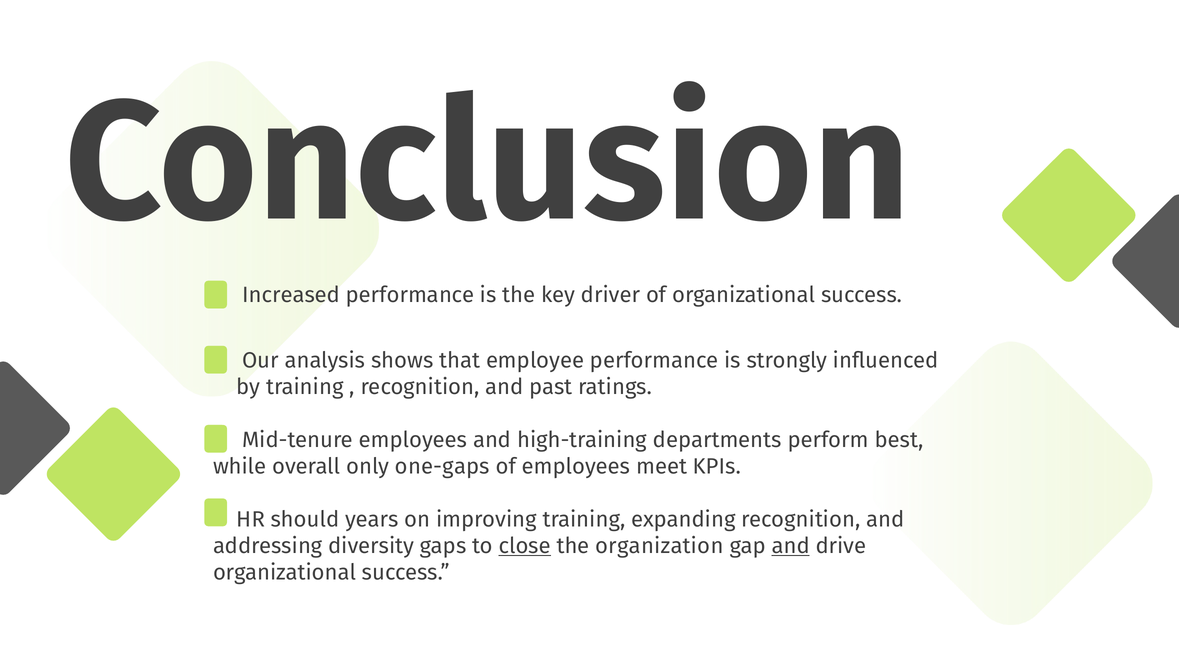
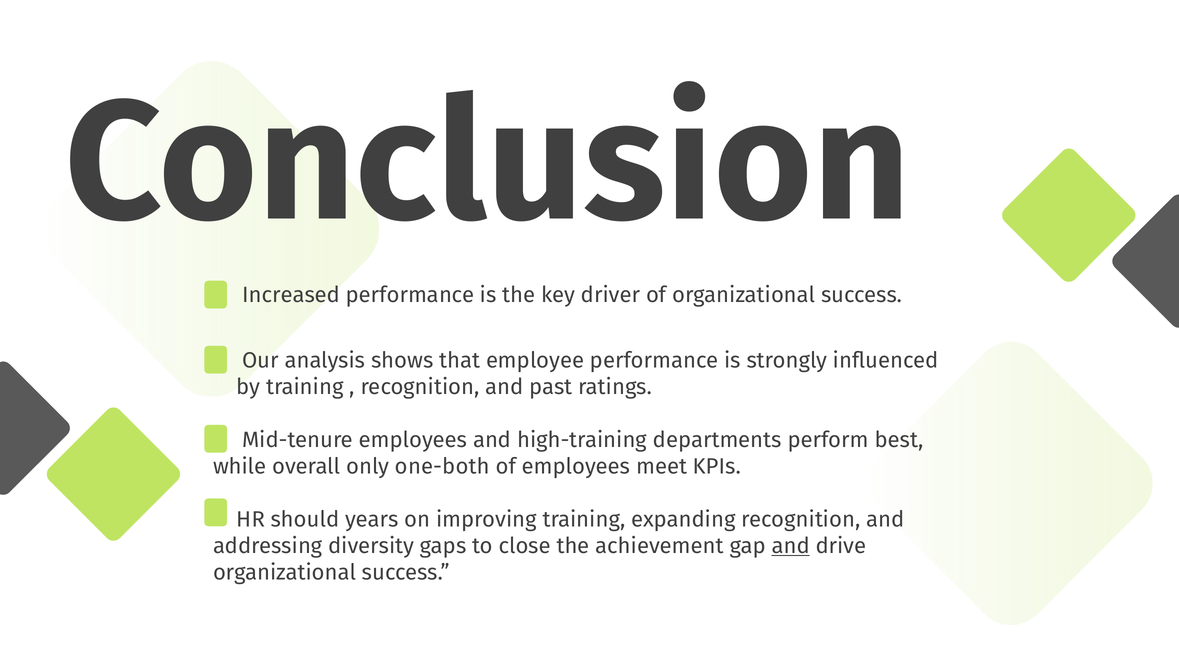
one-gaps: one-gaps -> one-both (442, 467)
close underline: present -> none (525, 546)
organization: organization -> achievement (660, 546)
